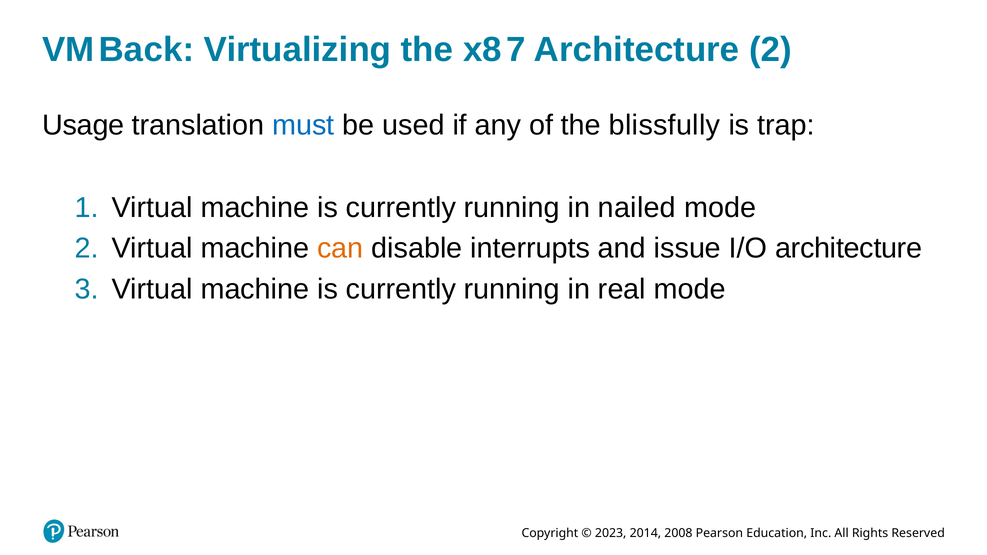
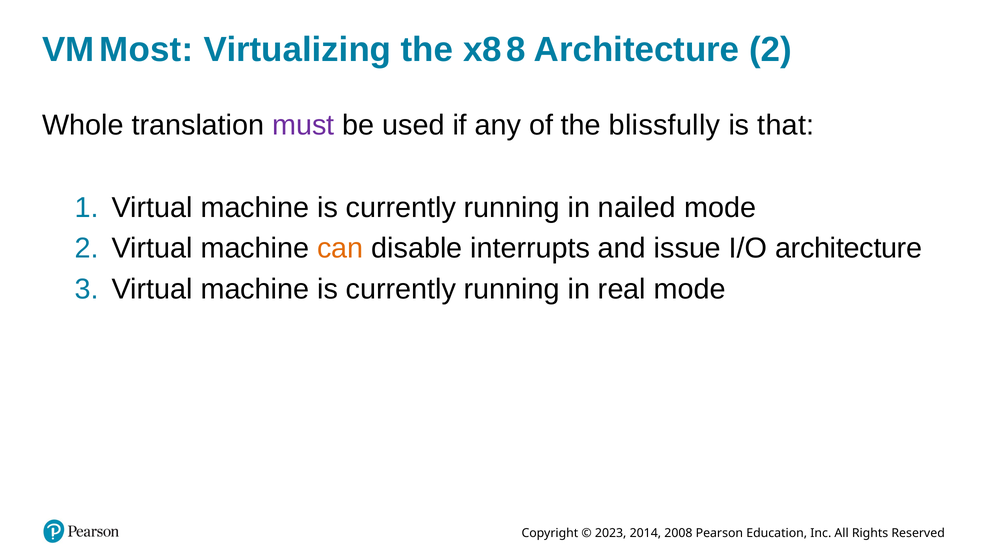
Back: Back -> Most (146, 49)
8 7: 7 -> 8 (516, 49)
Usage: Usage -> Whole (83, 125)
must colour: blue -> purple (303, 125)
trap: trap -> that (786, 125)
